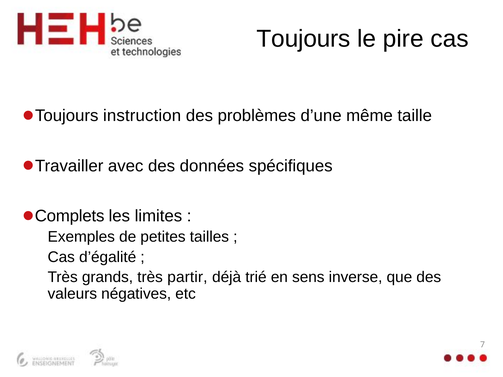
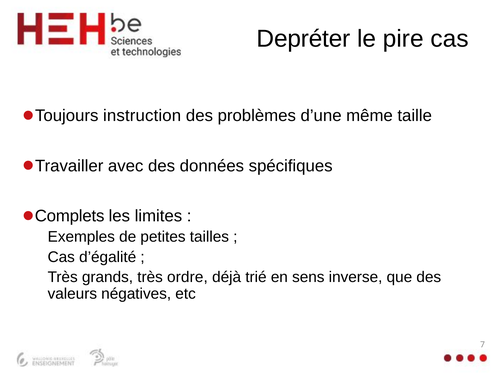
Toujours: Toujours -> Depréter (303, 39)
partir: partir -> ordre (187, 277)
